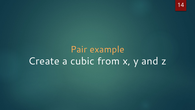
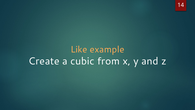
Pair: Pair -> Like (79, 49)
